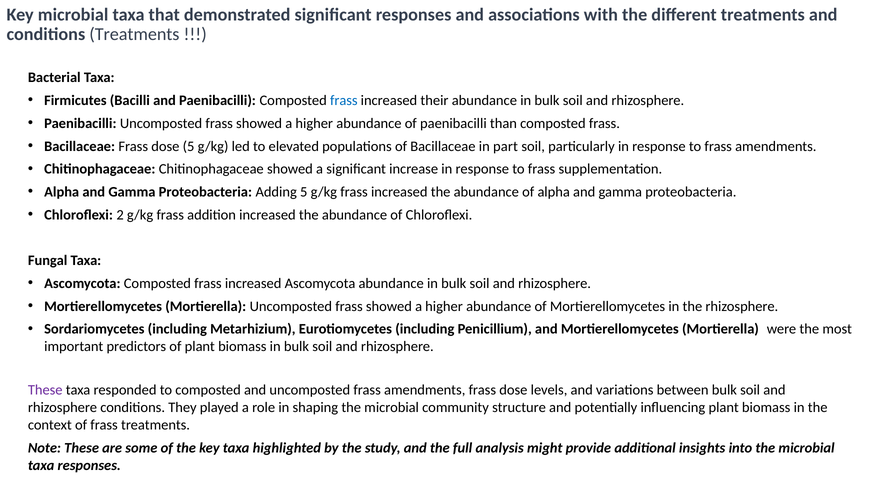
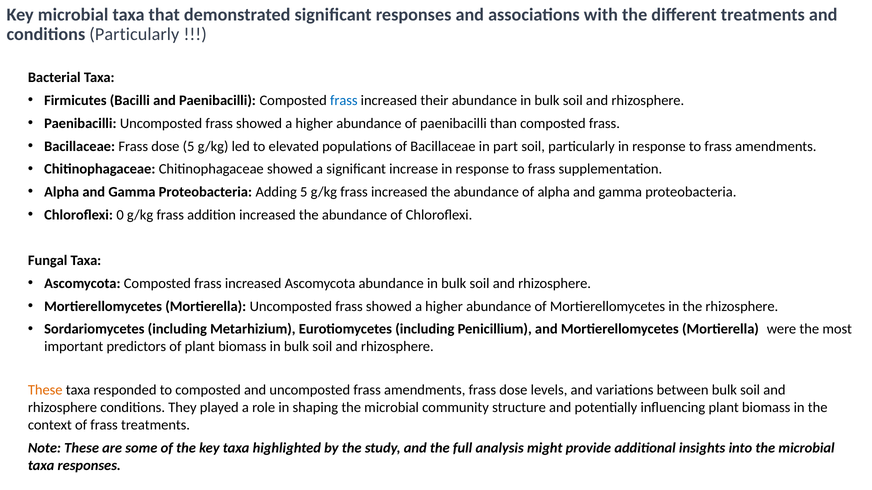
conditions Treatments: Treatments -> Particularly (134, 34)
2: 2 -> 0 (120, 215)
These colour: purple -> orange (45, 391)
